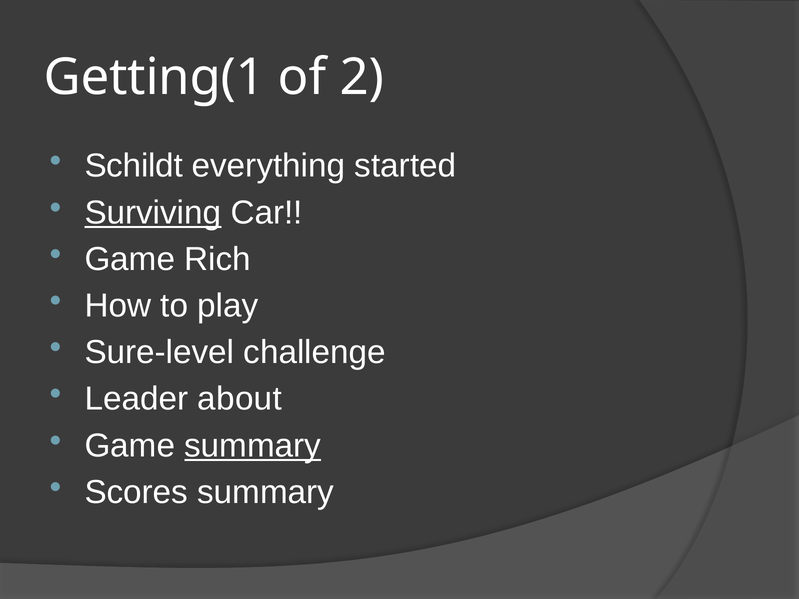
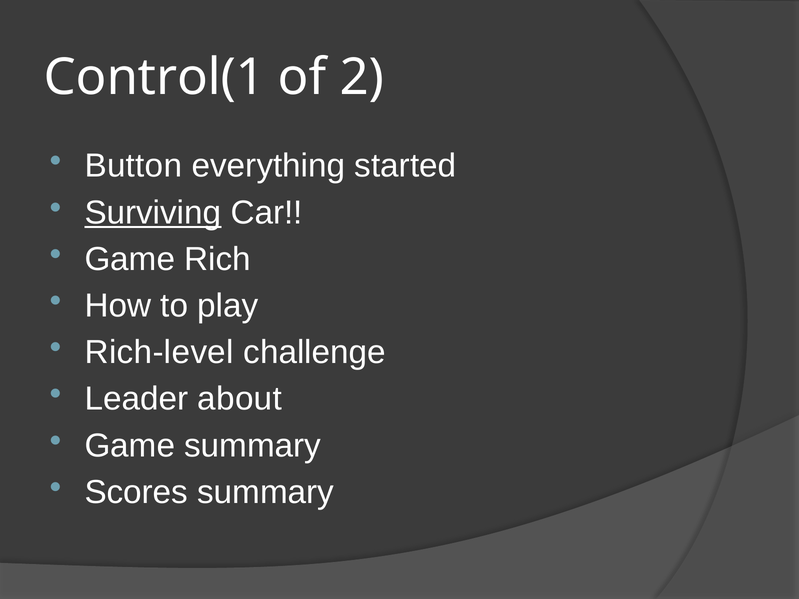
Getting(1: Getting(1 -> Control(1 (154, 77)
Schildt: Schildt -> Button (133, 166)
Sure-level: Sure-level -> Rich-level (159, 353)
summary underline: present -> none (253, 446)
